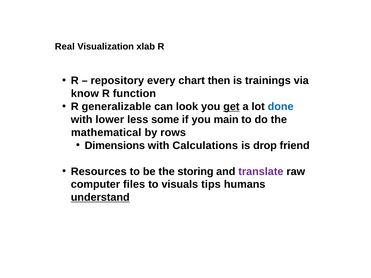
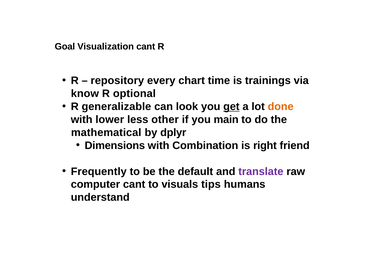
Real: Real -> Goal (65, 47)
Visualization xlab: xlab -> cant (146, 47)
then: then -> time (219, 81)
function: function -> optional (134, 94)
done colour: blue -> orange (281, 107)
some: some -> other (165, 120)
rows: rows -> dplyr (173, 133)
Calculations: Calculations -> Combination (205, 146)
drop: drop -> right (265, 146)
Resources: Resources -> Frequently (99, 172)
storing: storing -> default (195, 172)
computer files: files -> cant (134, 185)
understand underline: present -> none (100, 198)
